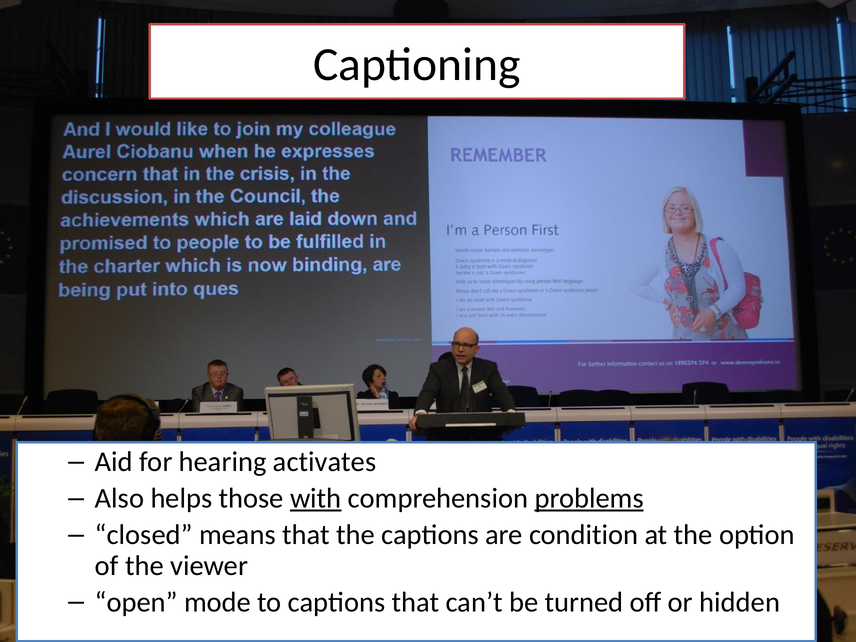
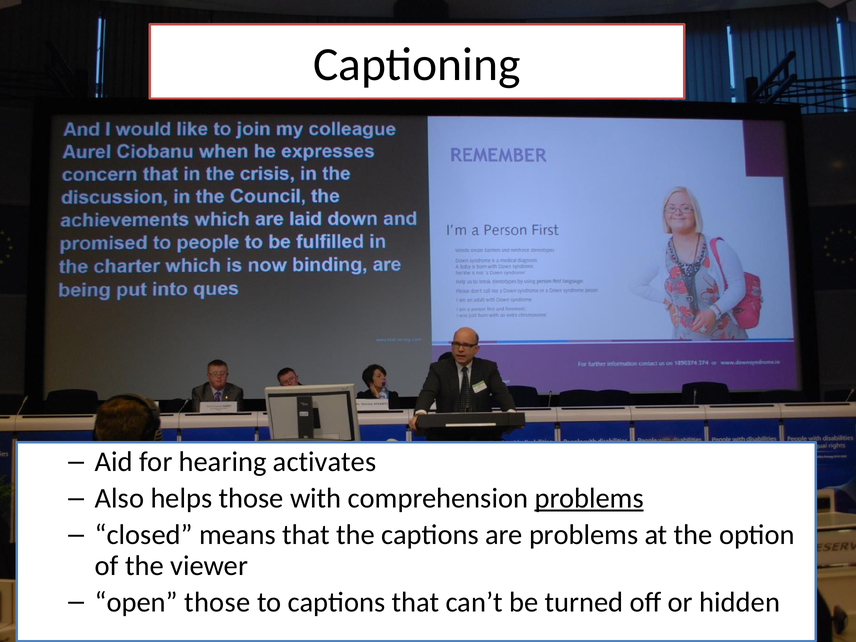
with underline: present -> none (316, 498)
are condition: condition -> problems (584, 535)
open mode: mode -> those (217, 602)
